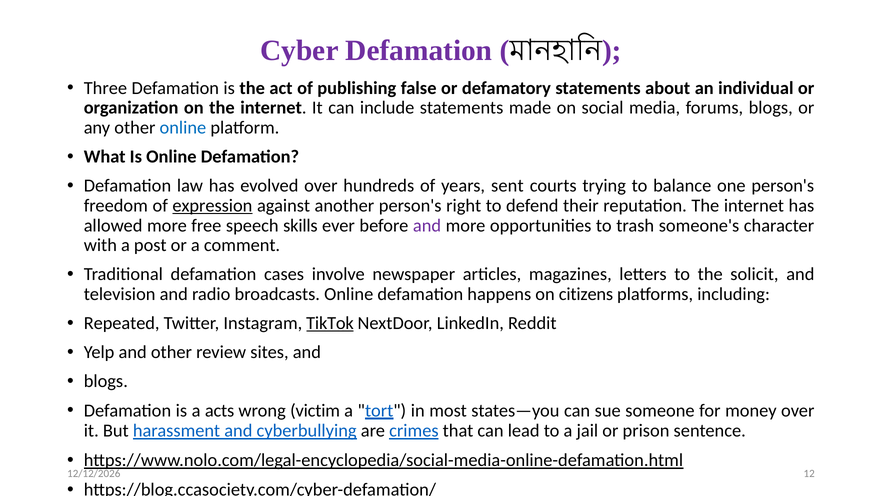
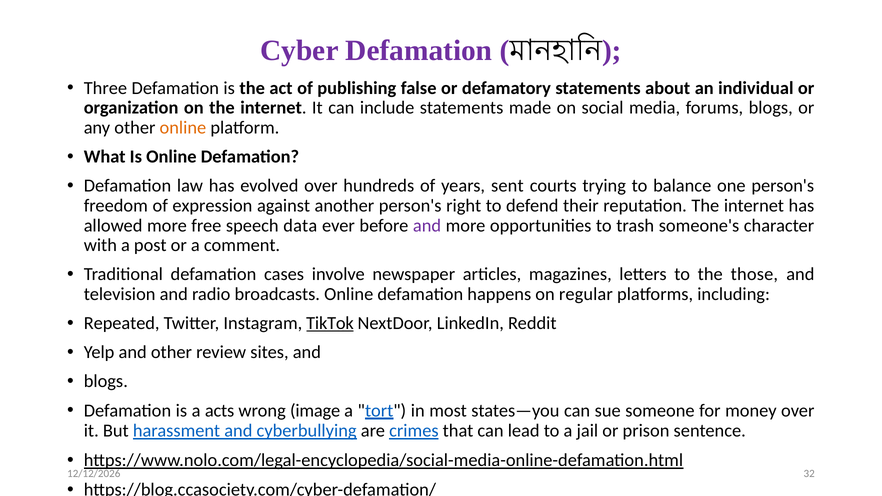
online colour: blue -> orange (183, 128)
expression underline: present -> none (212, 206)
skills: skills -> data (300, 226)
solicit: solicit -> those (754, 274)
citizens: citizens -> regular (586, 294)
victim: victim -> image (315, 411)
12: 12 -> 32 (809, 474)
